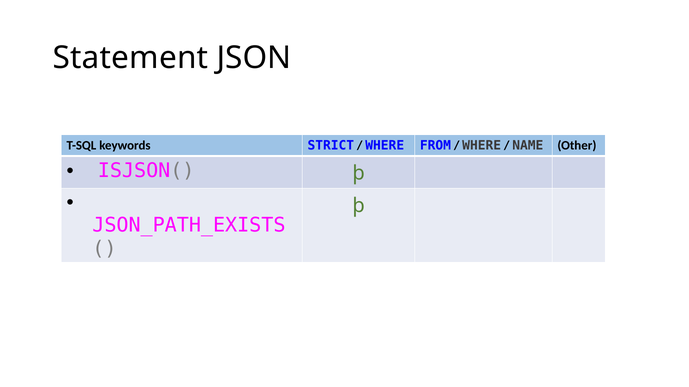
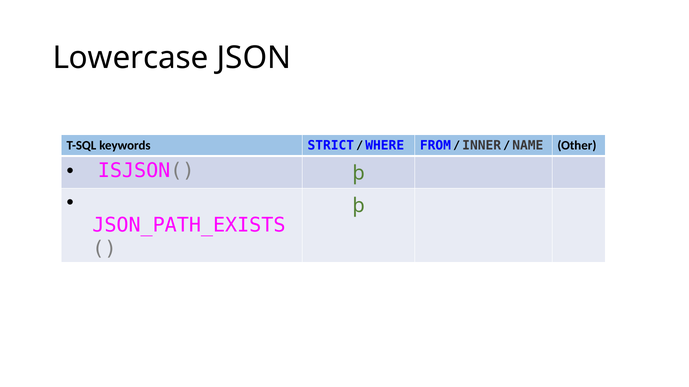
Statement: Statement -> Lowercase (131, 58)
WHERE: WHERE -> INNER (482, 146)
